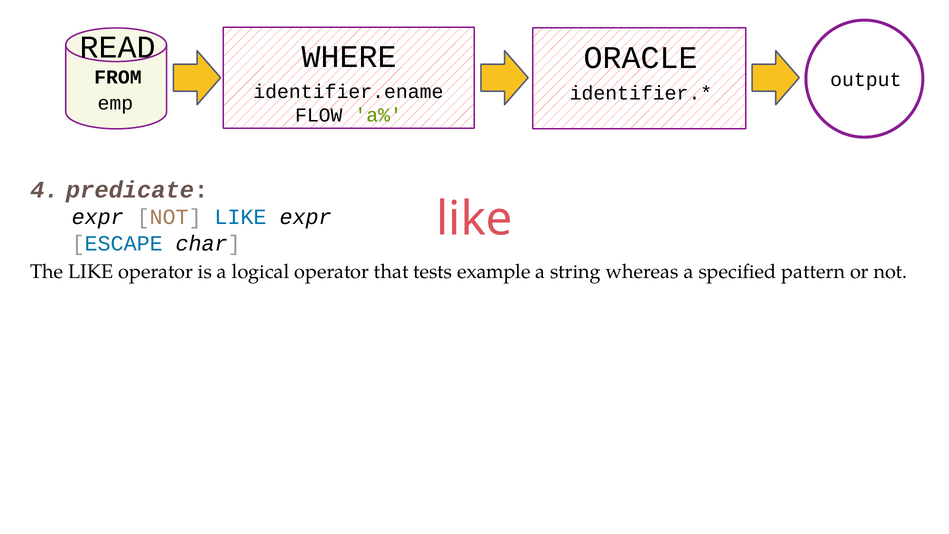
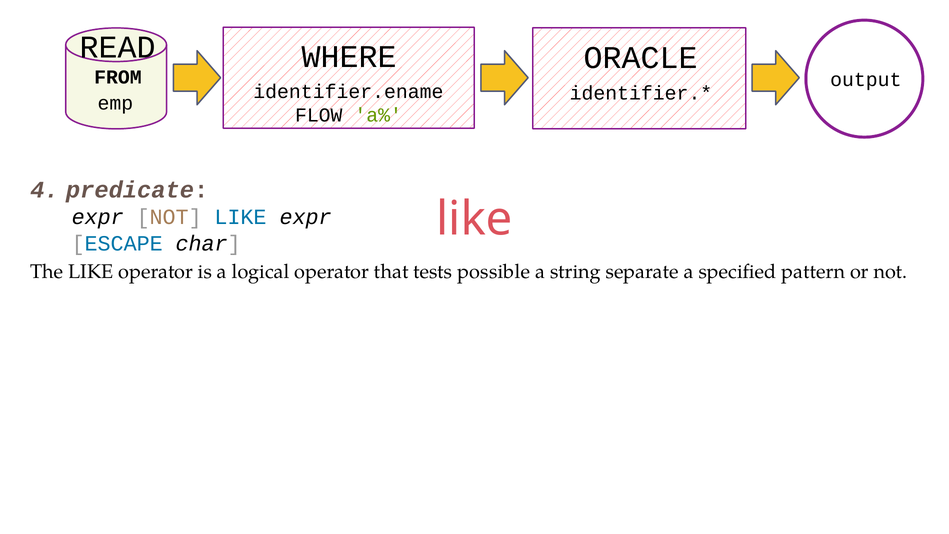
example: example -> possible (494, 272)
whereas: whereas -> separate (642, 272)
